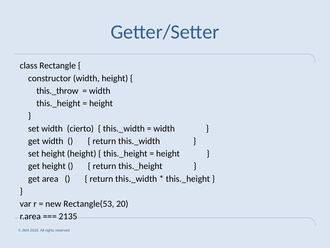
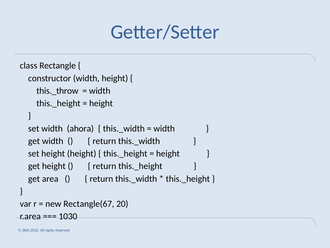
cierto: cierto -> ahora (80, 128)
Rectangle(53: Rectangle(53 -> Rectangle(67 (89, 203)
2135: 2135 -> 1030 (68, 216)
